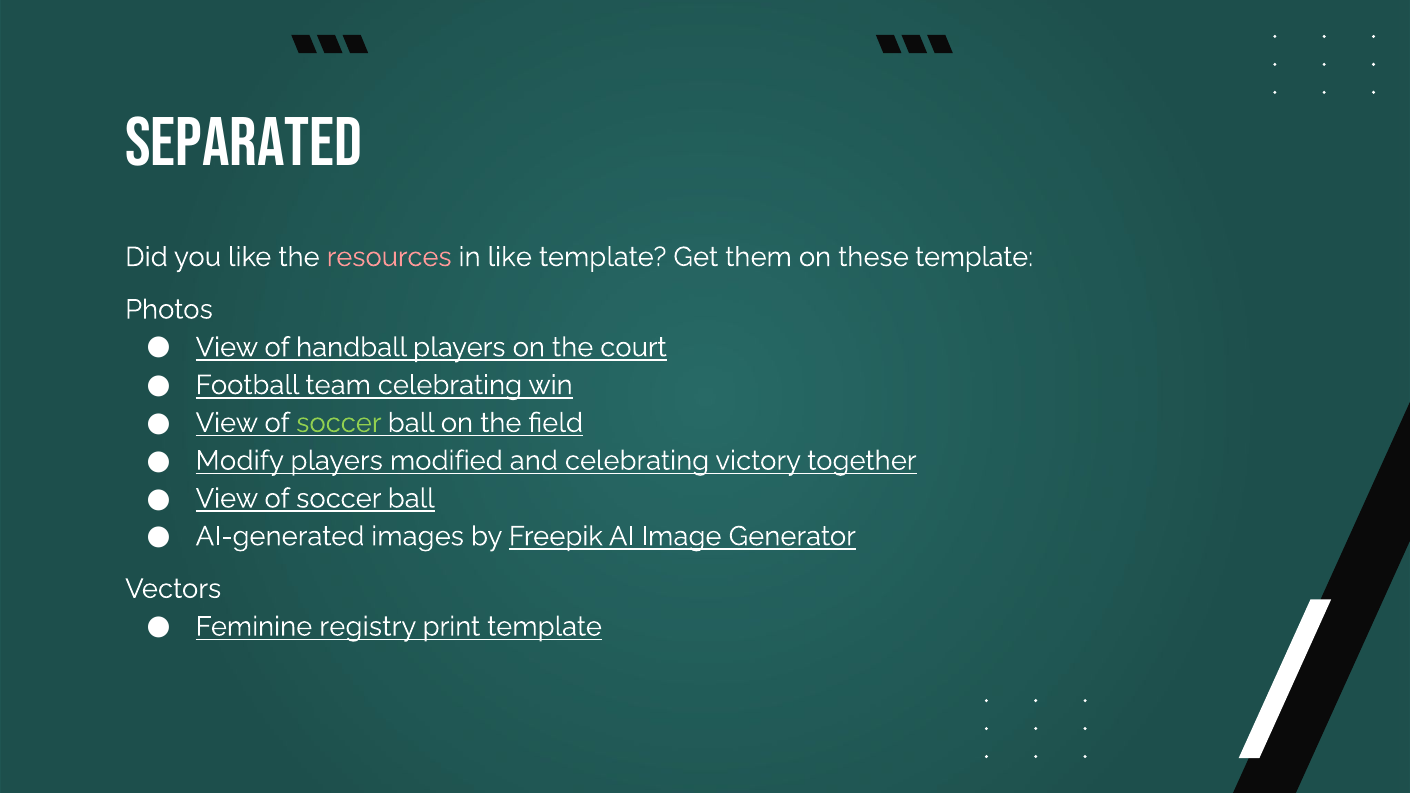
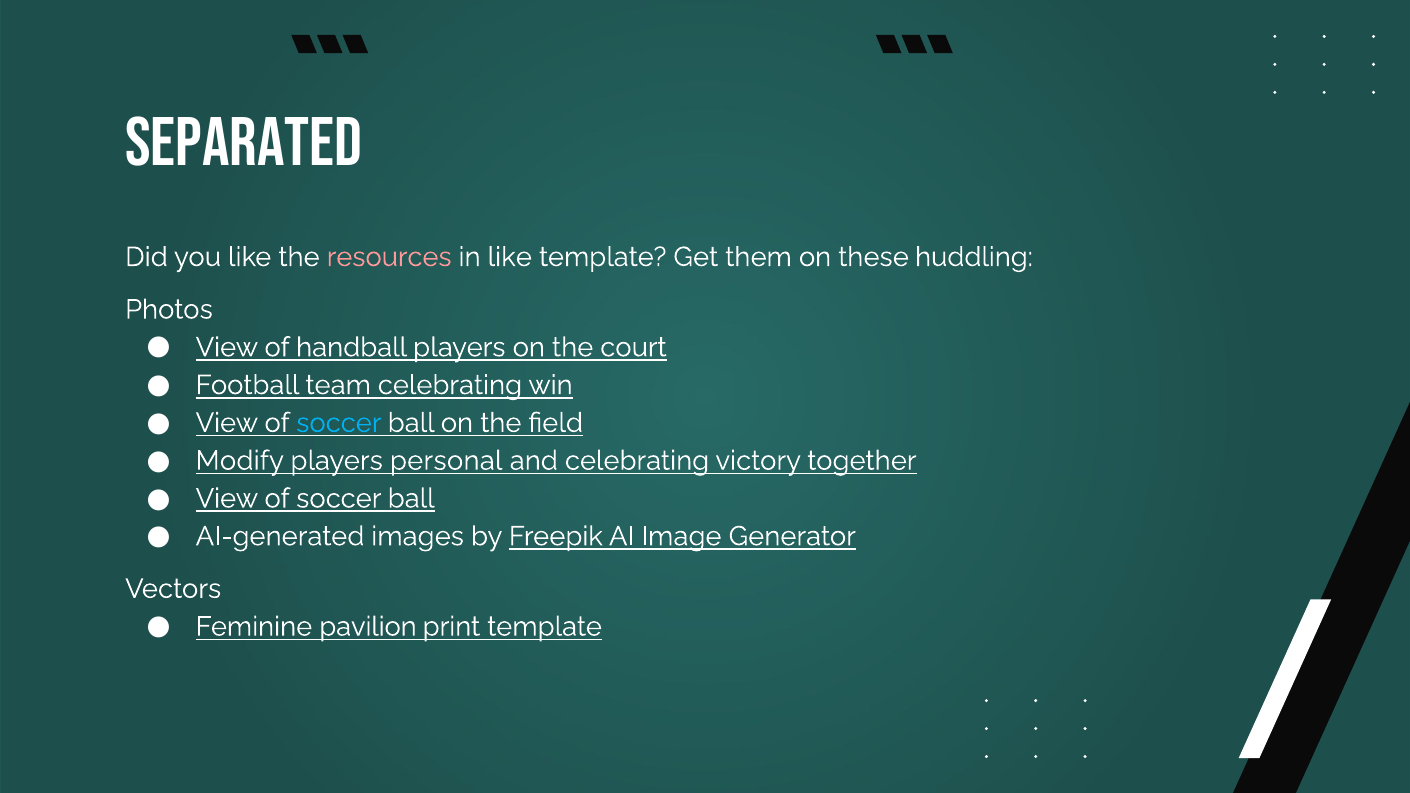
these template: template -> huddling (974, 257)
soccer colour: light green -> light blue (339, 423)
modified: modified -> personal (446, 461)
registry: registry -> pavilion (368, 627)
